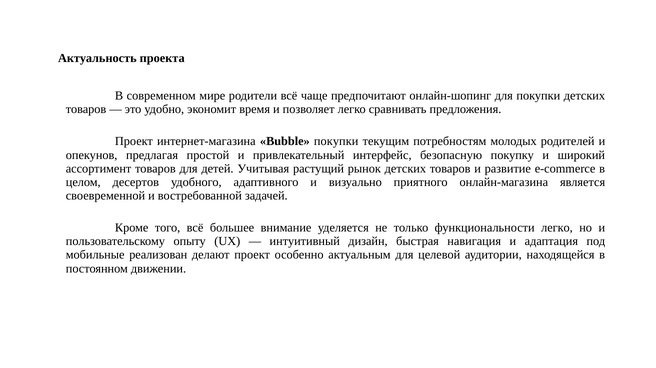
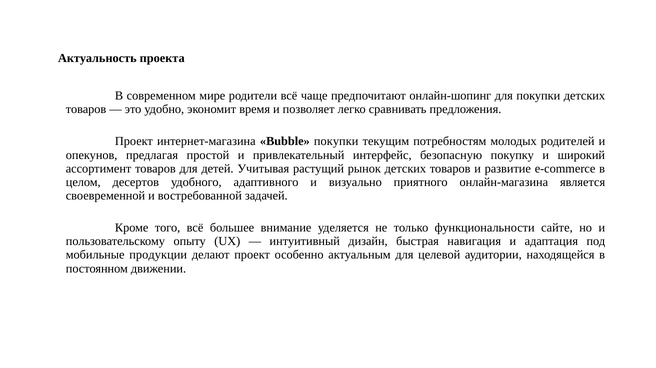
функциональности легко: легко -> сайте (557, 228)
реализован: реализован -> продукции (158, 255)
